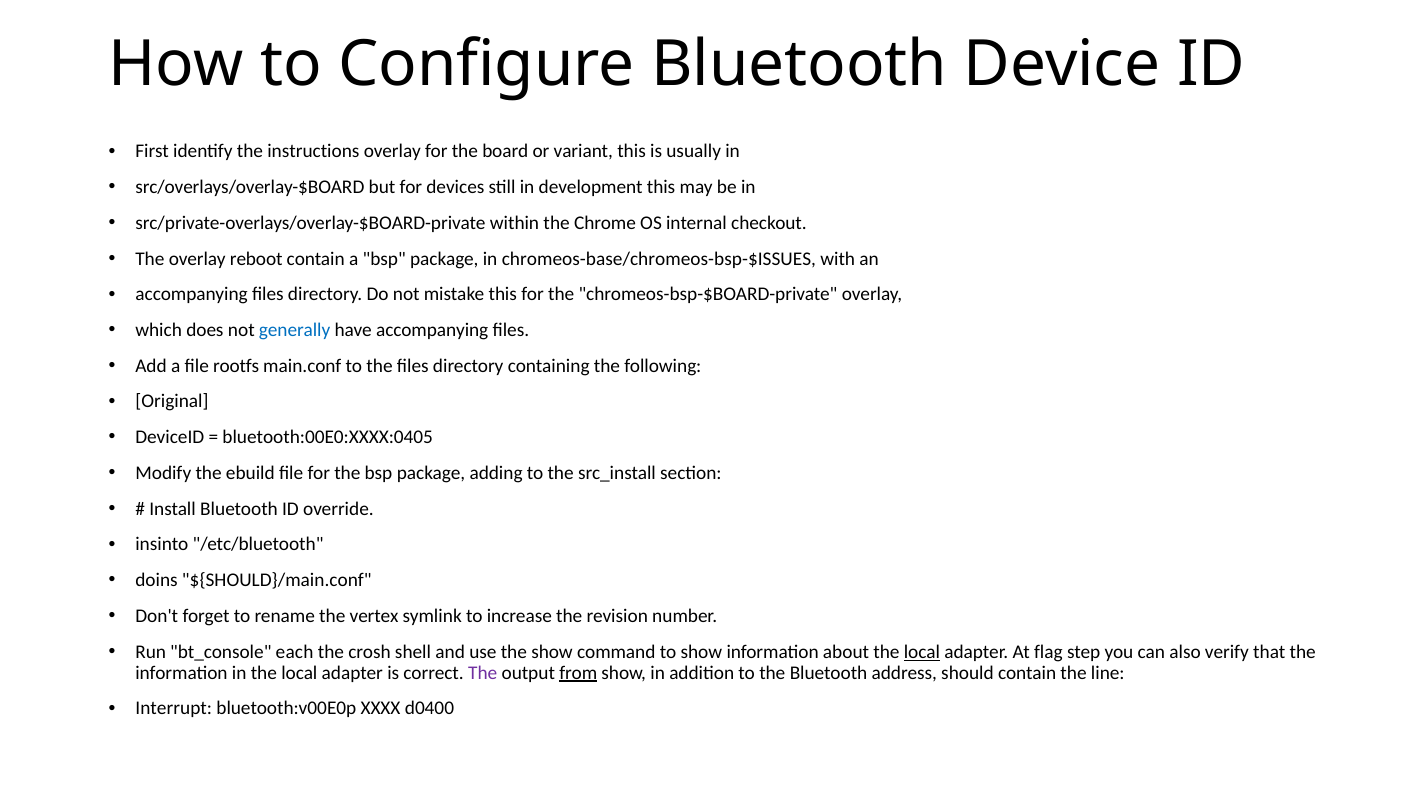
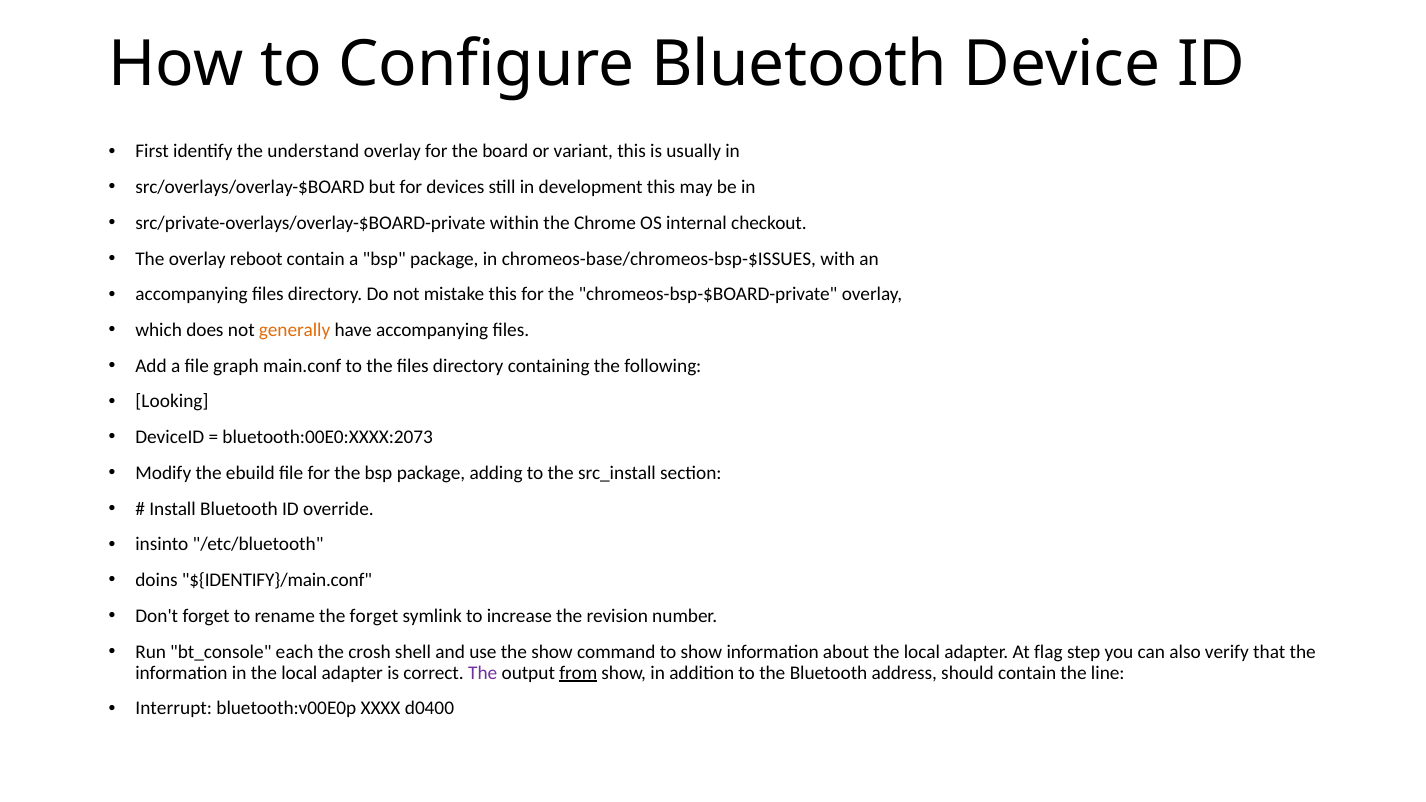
instructions: instructions -> understand (313, 151)
generally colour: blue -> orange (295, 330)
rootfs: rootfs -> graph (236, 366)
Original: Original -> Looking (172, 402)
bluetooth:00E0:XXXX:0405: bluetooth:00E0:XXXX:0405 -> bluetooth:00E0:XXXX:2073 (328, 437)
${SHOULD}/main.conf: ${SHOULD}/main.conf -> ${IDENTIFY}/main.conf (277, 580)
the vertex: vertex -> forget (374, 616)
local underline: present -> none (922, 652)
